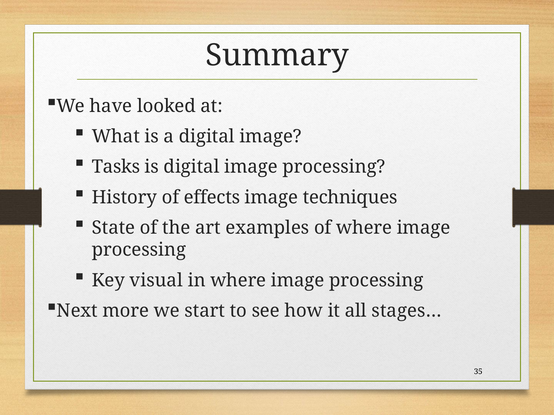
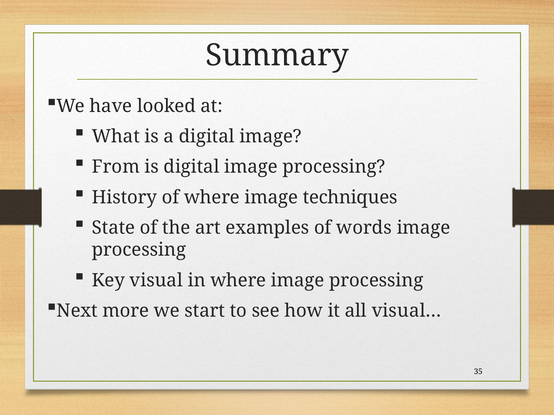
Tasks: Tasks -> From (116, 167)
of effects: effects -> where (212, 198)
of where: where -> words (364, 228)
stages…: stages… -> visual… (407, 311)
